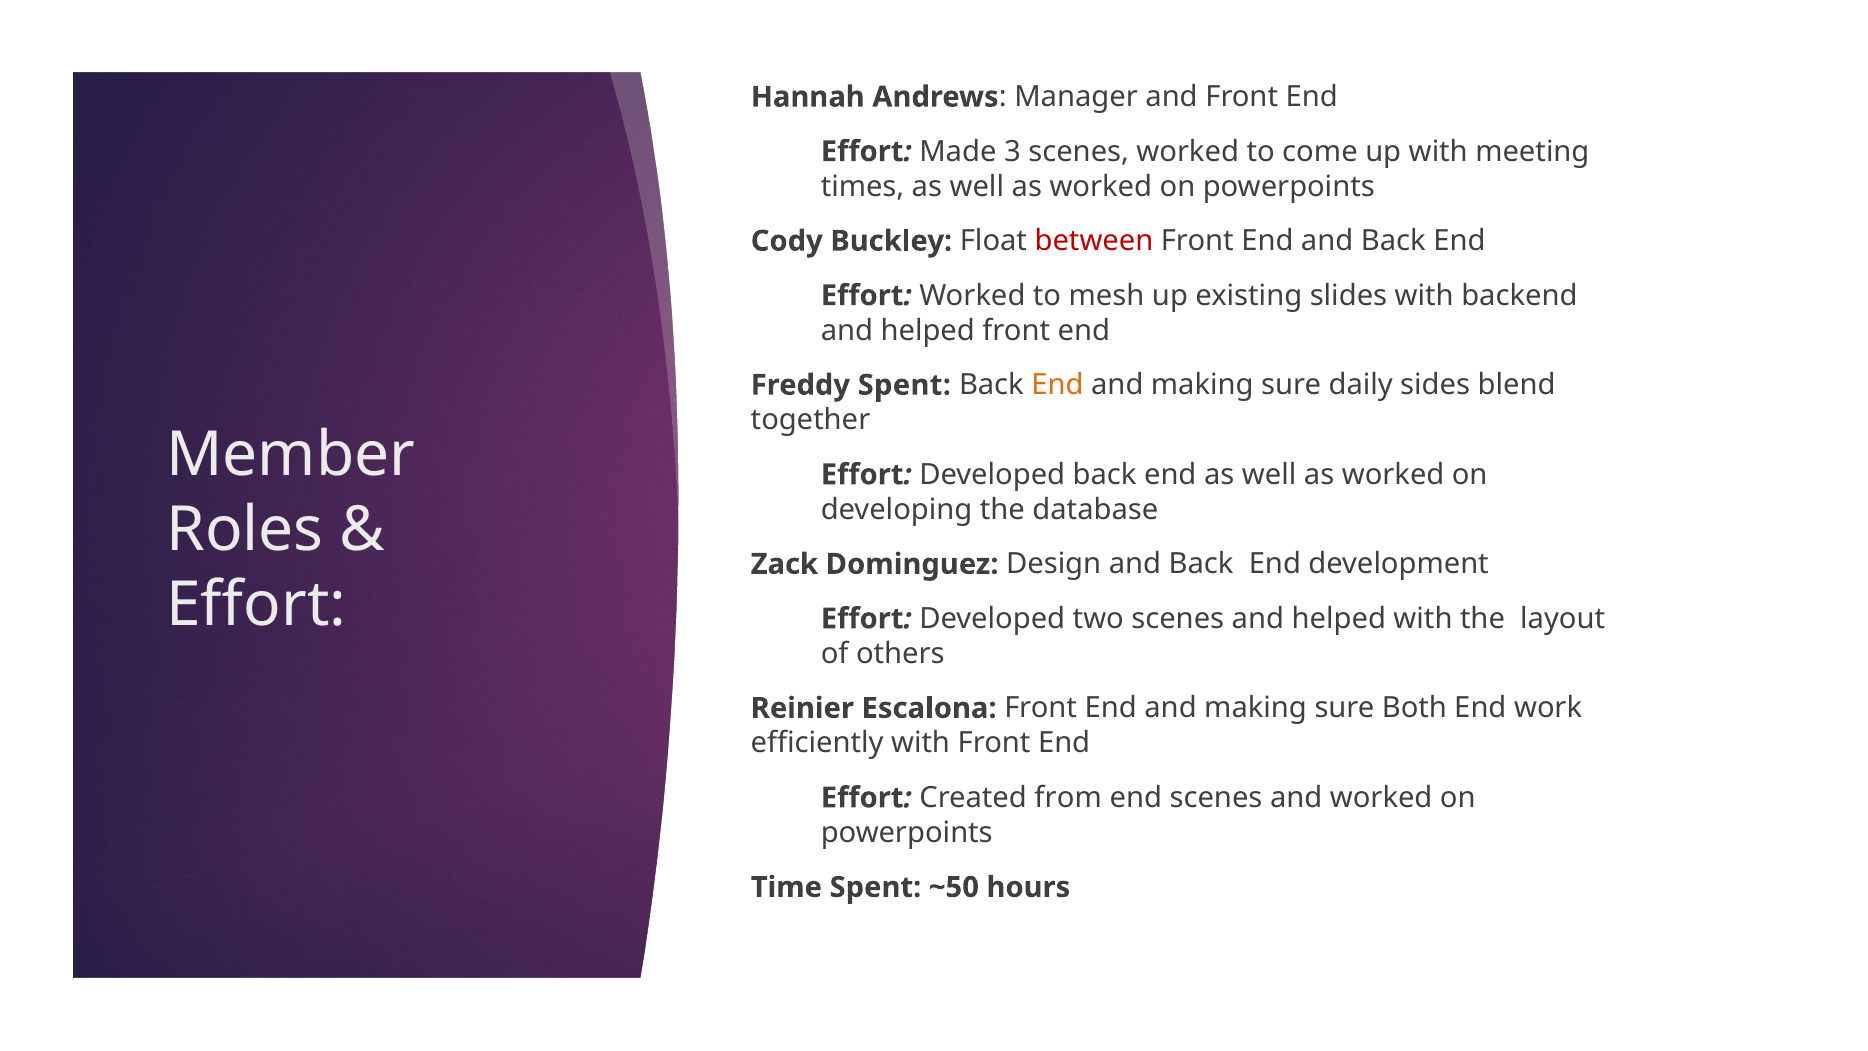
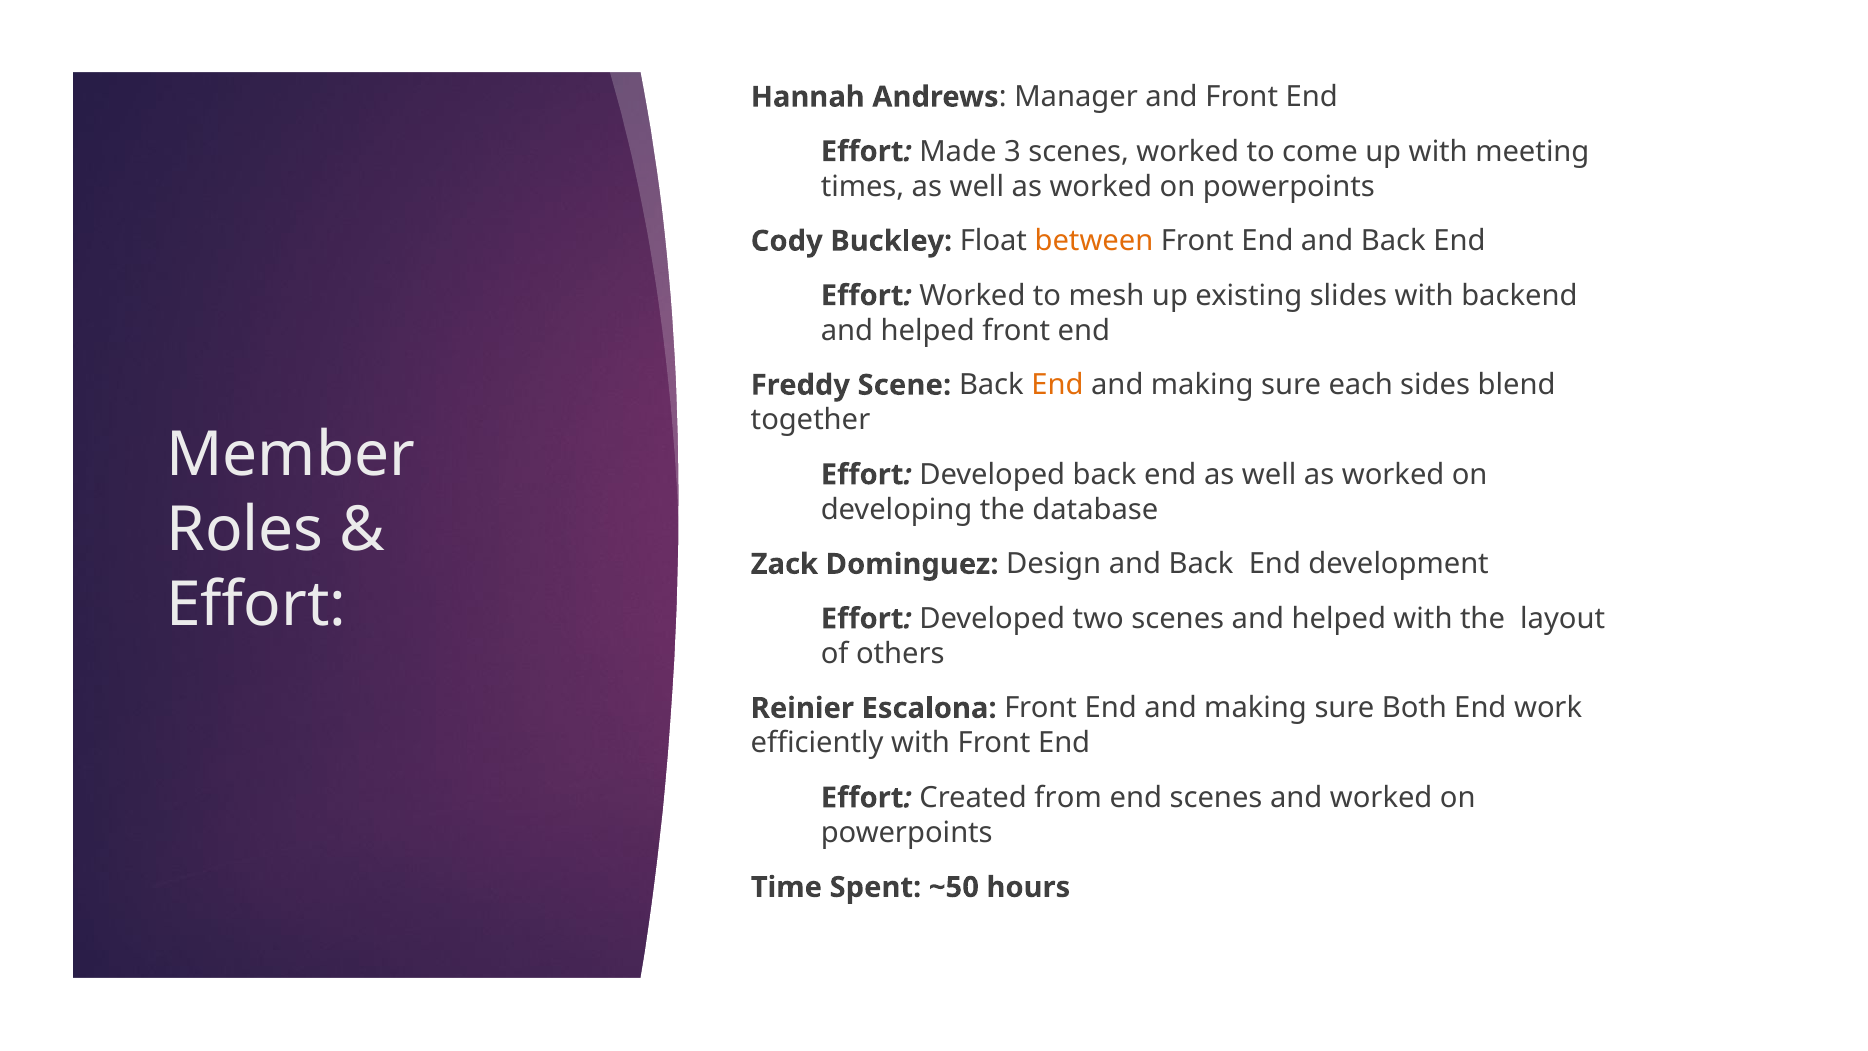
between colour: red -> orange (1094, 241)
Freddy Spent: Spent -> Scene (904, 385)
daily: daily -> each (1361, 385)
